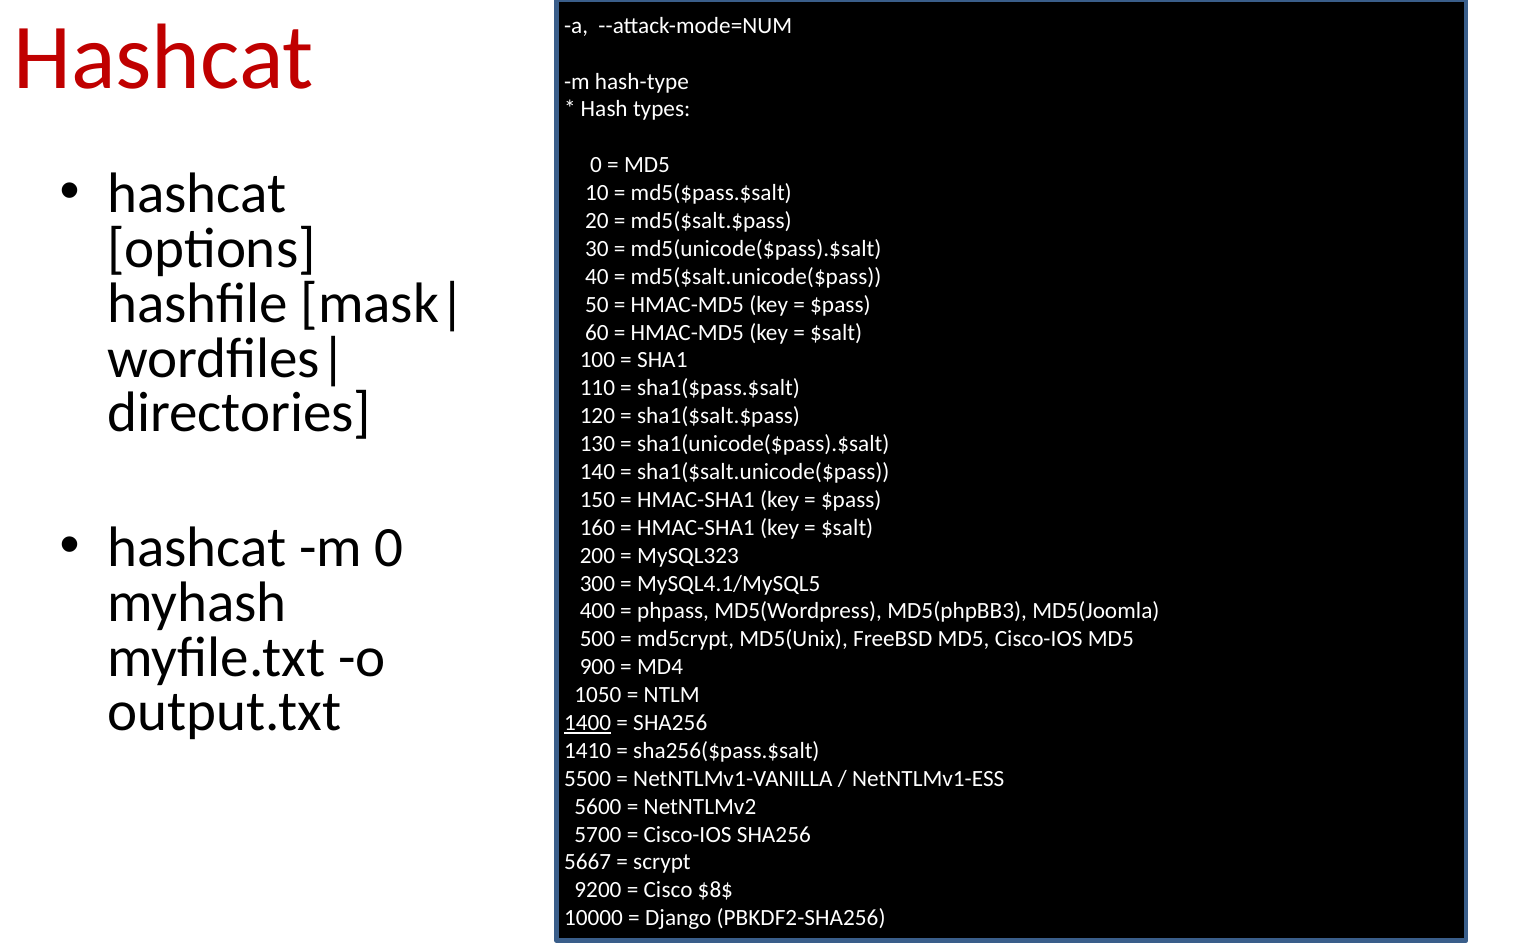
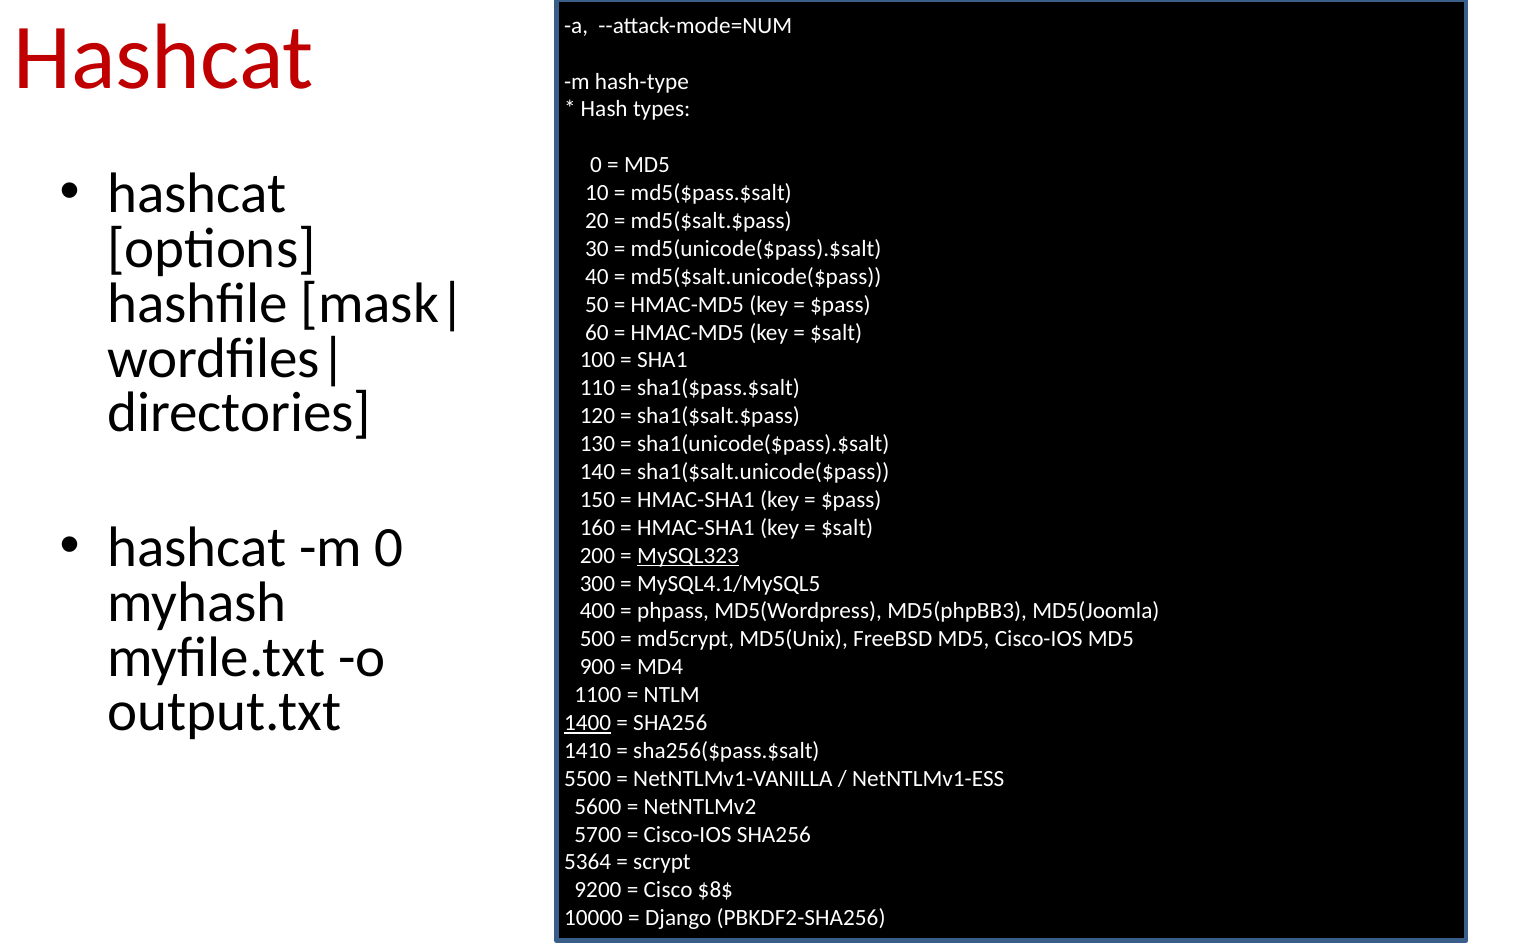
MySQL323 underline: none -> present (688, 556)
1050: 1050 -> 1100 (598, 695)
5667: 5667 -> 5364 (588, 862)
